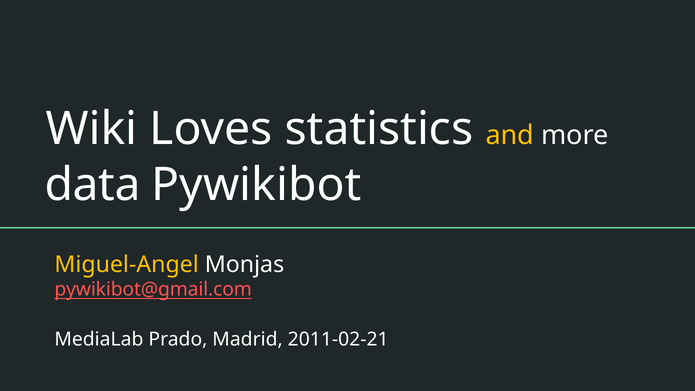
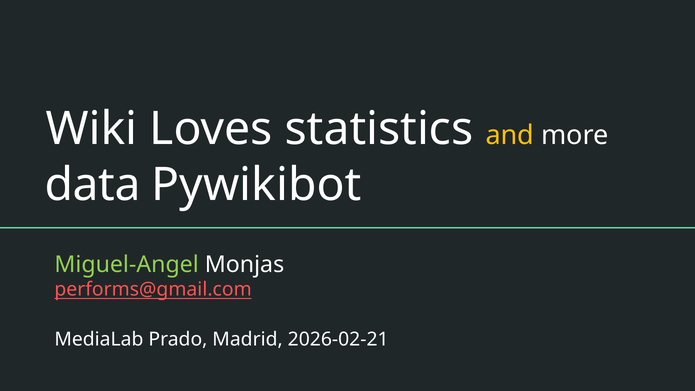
Miguel-Angel colour: yellow -> light green (127, 264)
pywikibot@gmail.com: pywikibot@gmail.com -> performs@gmail.com (153, 290)
2011-02-21: 2011-02-21 -> 2026-02-21 (338, 339)
